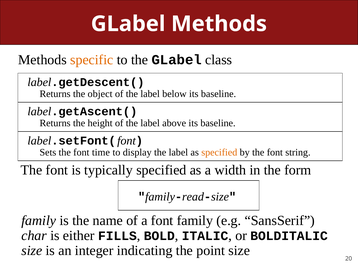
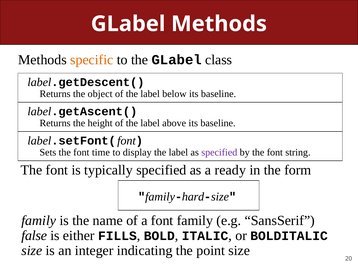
specified colour: orange -> purple (219, 153)
width: width -> ready (230, 170)
read: read -> hard (193, 197)
char: char -> false (34, 236)
